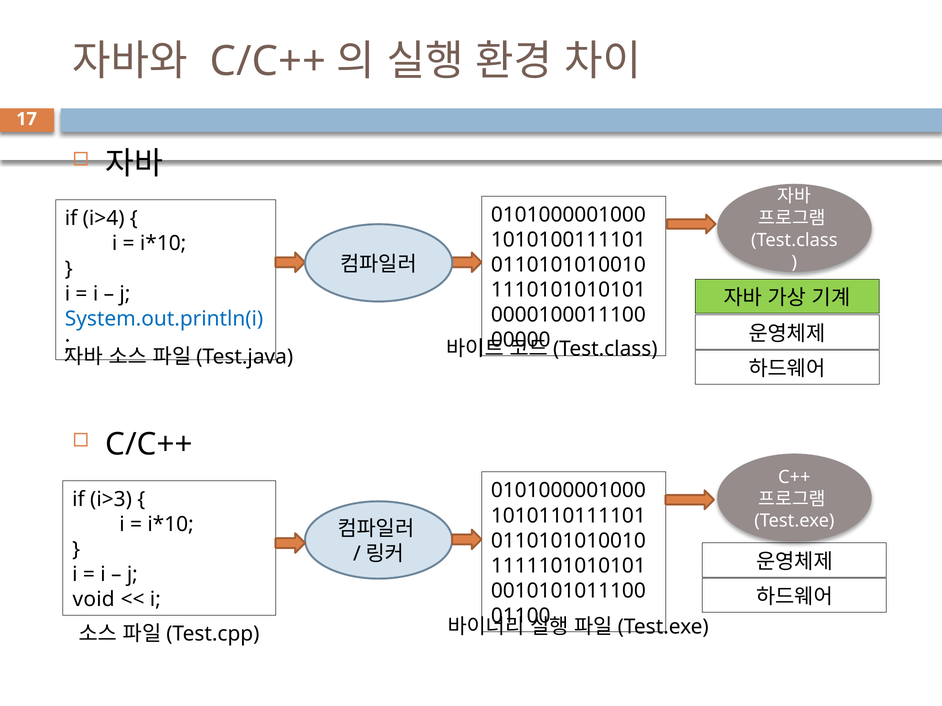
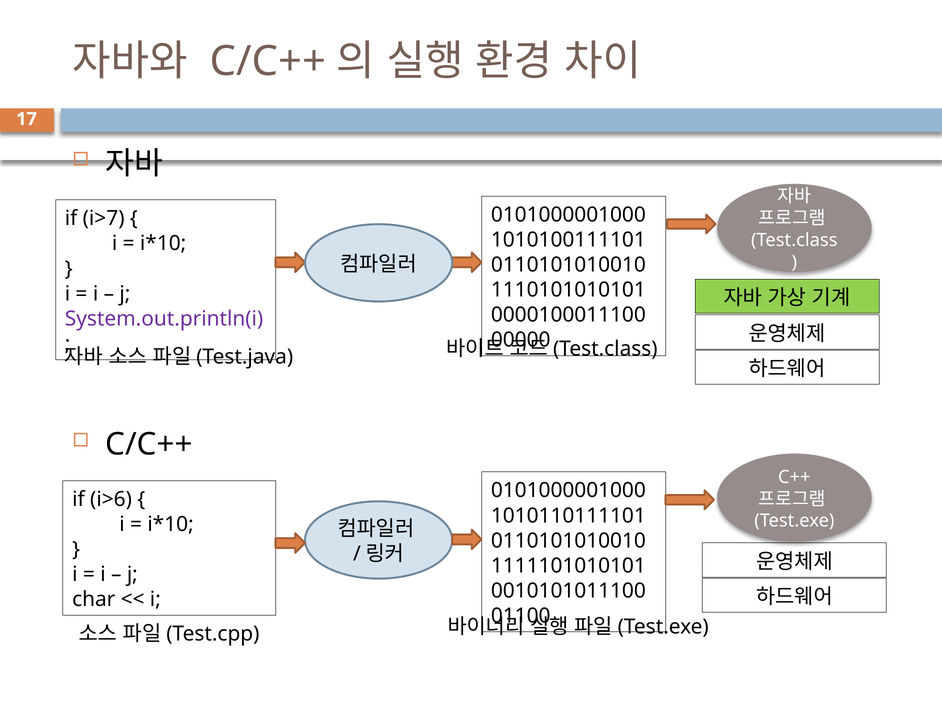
i>4: i>4 -> i>7 (104, 219)
System.out.println(i colour: blue -> purple (164, 319)
i>3: i>3 -> i>6 (111, 500)
void: void -> char (94, 600)
